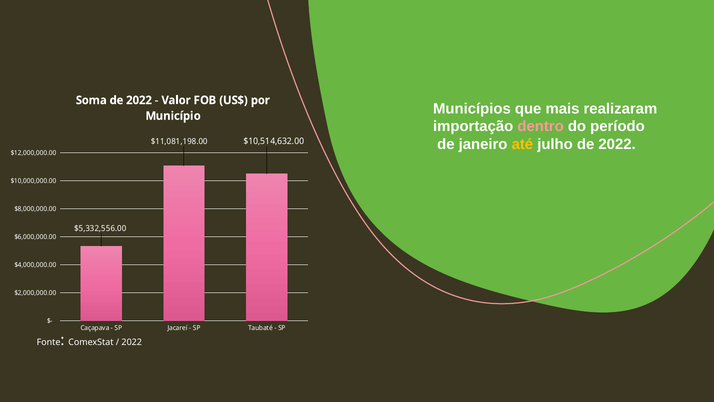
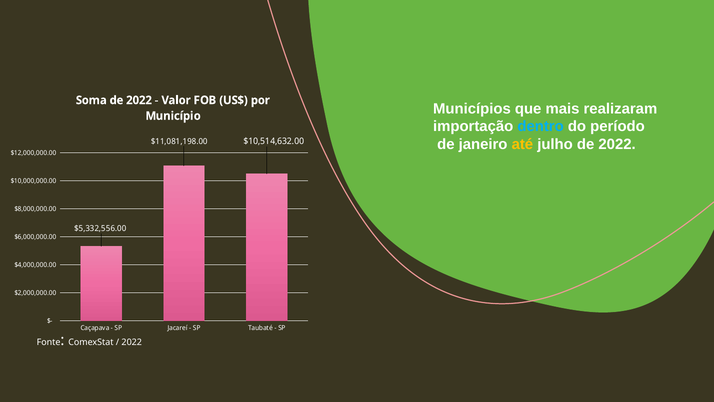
dentro colour: pink -> light blue (541, 126)
